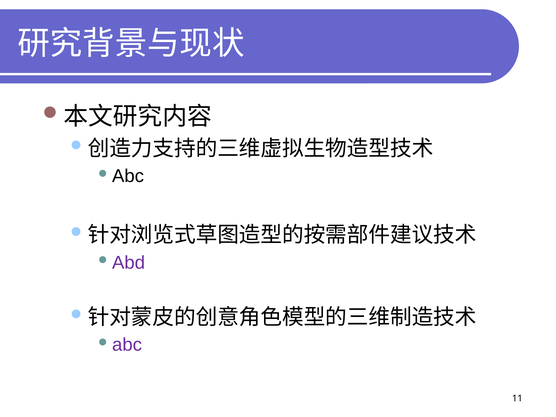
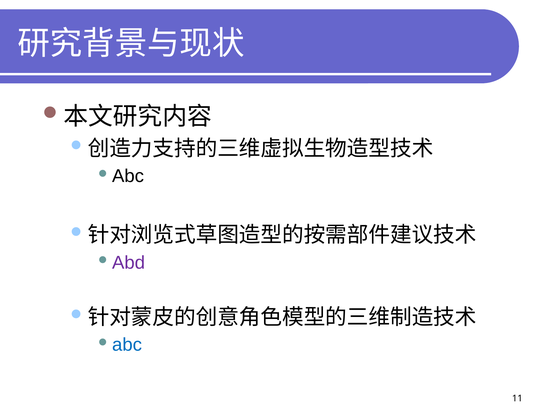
abc colour: purple -> blue (127, 345)
